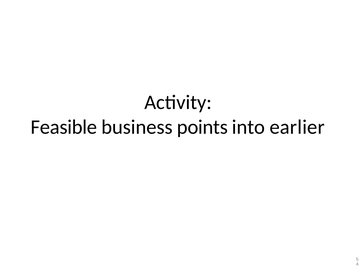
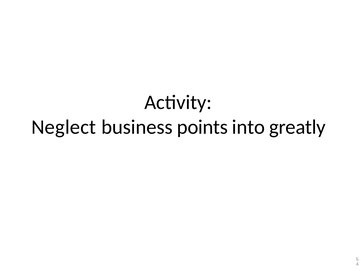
Feasible: Feasible -> Neglect (64, 127)
earlier: earlier -> greatly (297, 127)
